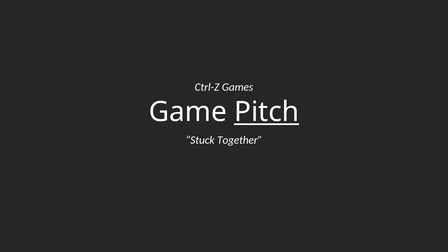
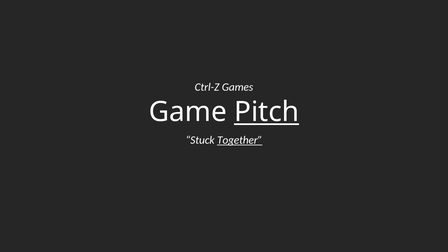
Together underline: none -> present (240, 140)
